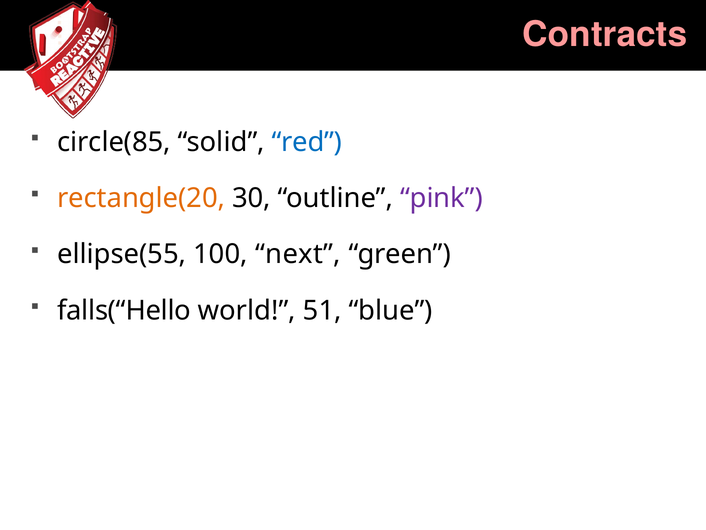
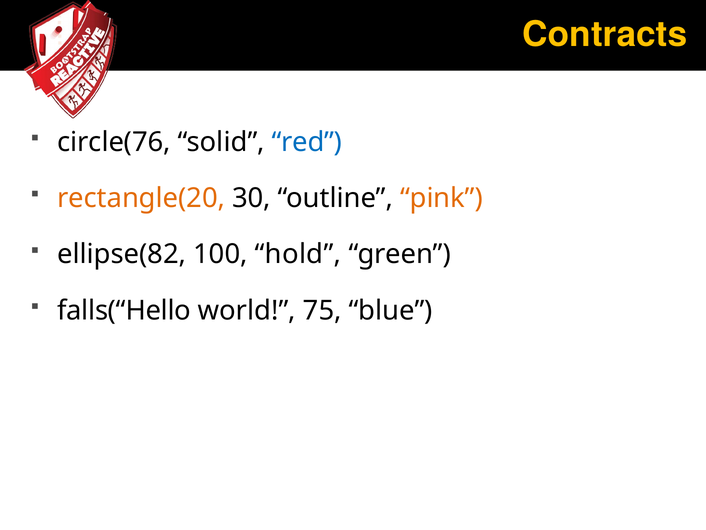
Contracts colour: pink -> yellow (605, 35)
circle(85: circle(85 -> circle(76 (114, 142)
pink colour: purple -> orange (441, 198)
ellipse(55: ellipse(55 -> ellipse(82 (122, 254)
next: next -> hold (298, 254)
51: 51 -> 75 (322, 310)
